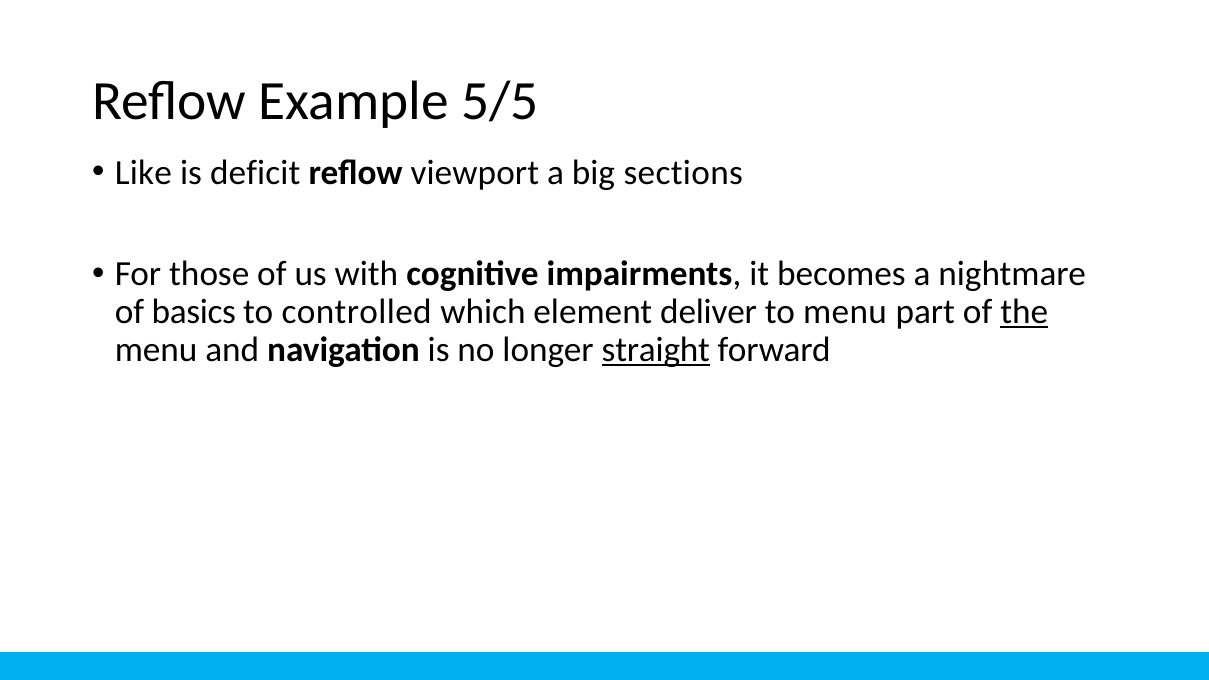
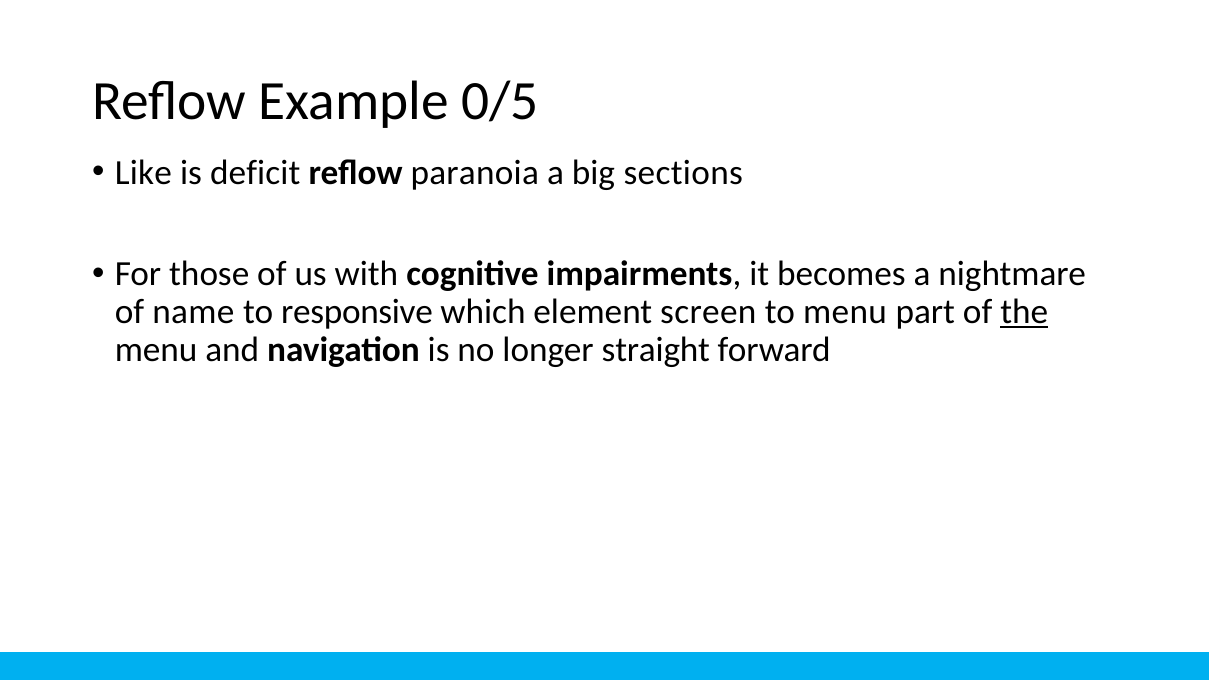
5/5: 5/5 -> 0/5 (500, 102)
viewport: viewport -> paranoia (475, 173)
basics: basics -> name (193, 312)
controlled: controlled -> responsive (357, 312)
deliver: deliver -> screen (708, 312)
straight underline: present -> none (656, 350)
